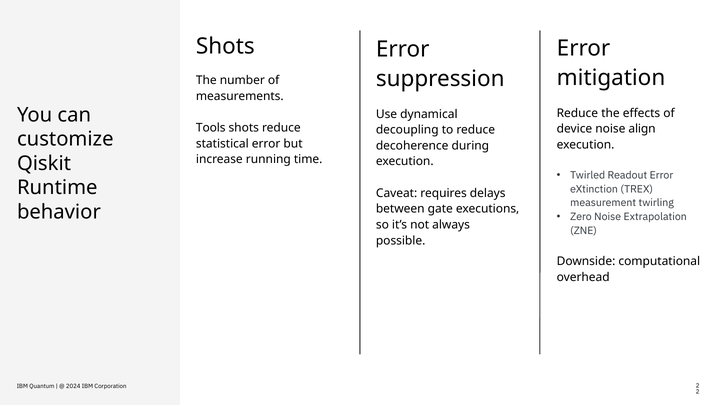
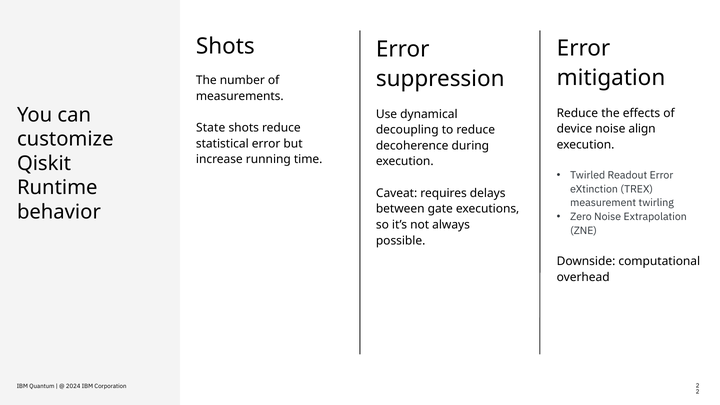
Tools: Tools -> State (211, 128)
